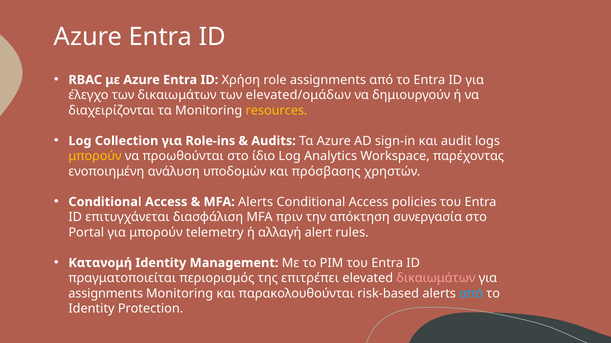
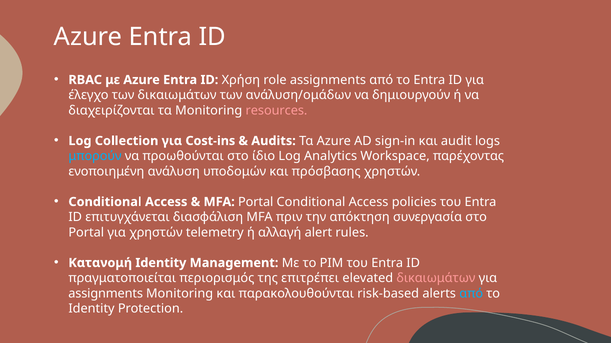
elevated/ομάδων: elevated/ομάδων -> ανάλυση/ομάδων (298, 95)
resources colour: yellow -> pink (276, 111)
Role-ins: Role-ins -> Cost-ins (210, 141)
μπορούν colour: yellow -> light blue (95, 156)
MFA Alerts: Alerts -> Portal (256, 202)
για μπορούν: μπορούν -> χρηστών (156, 233)
